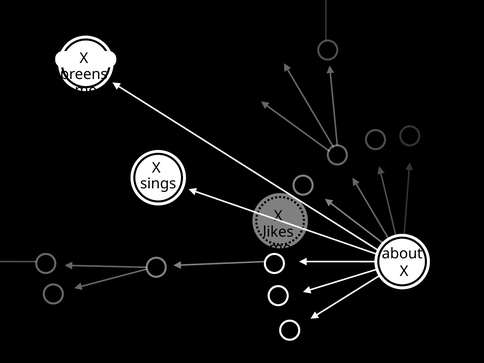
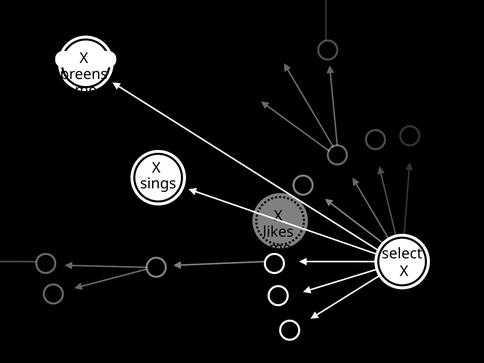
about: about -> select (402, 254)
